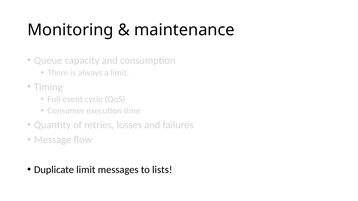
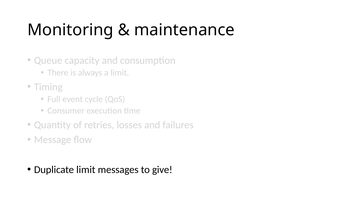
lists: lists -> give (162, 170)
